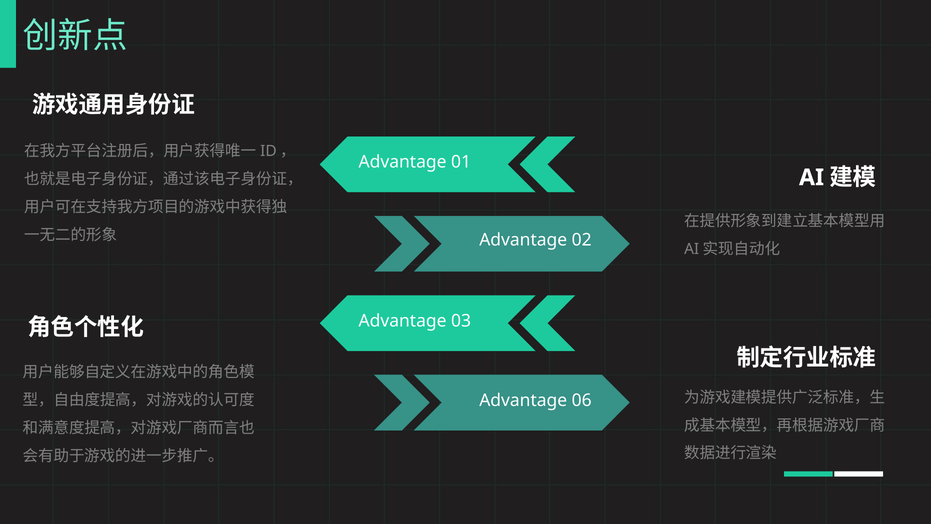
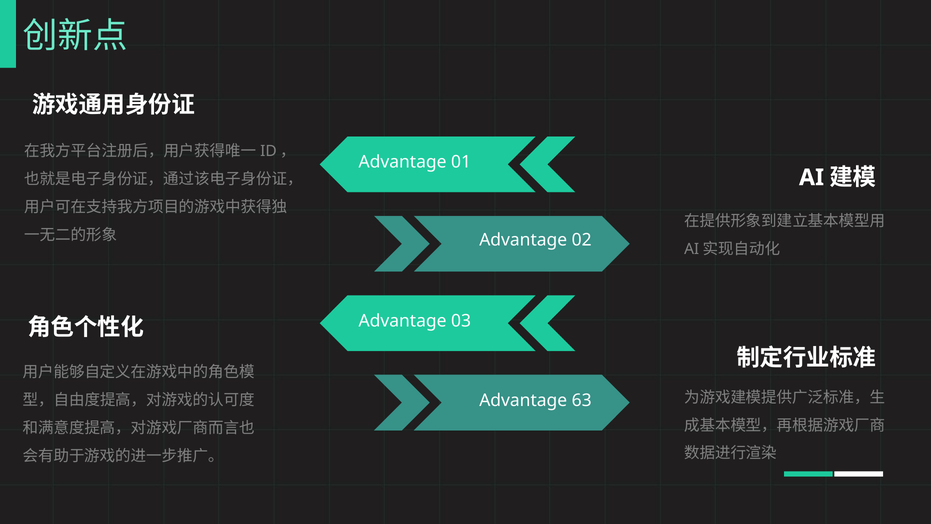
06: 06 -> 63 (582, 400)
